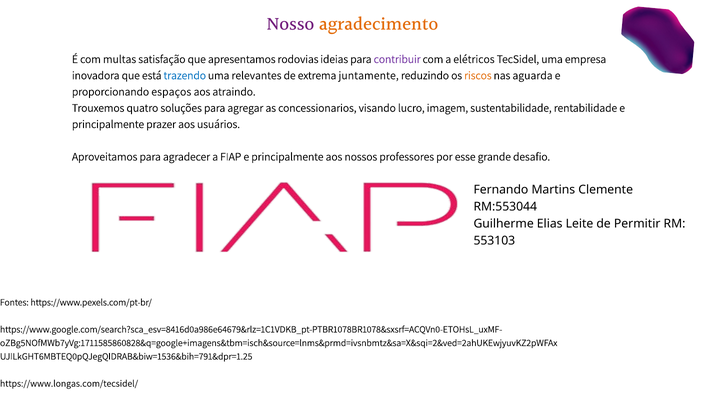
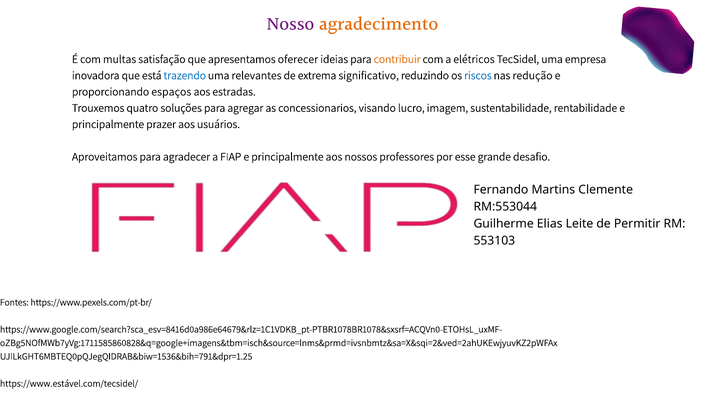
rodovias: rodovias -> oferecer (298, 59)
contribuir colour: purple -> orange (397, 59)
juntamente: juntamente -> significativo (369, 76)
riscos colour: orange -> blue (478, 76)
aguarda: aguarda -> redução (533, 76)
atraindo: atraindo -> estradas (234, 92)
https://www.longas.com/tecsidel/: https://www.longas.com/tecsidel/ -> https://www.estável.com/tecsidel/ (69, 384)
